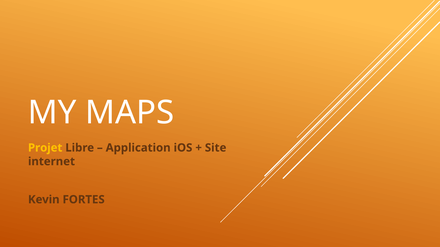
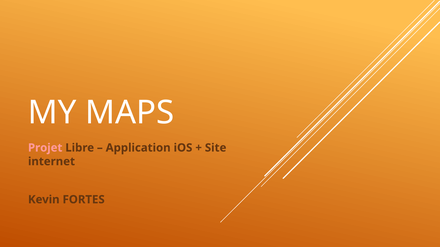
Projet colour: yellow -> pink (45, 148)
